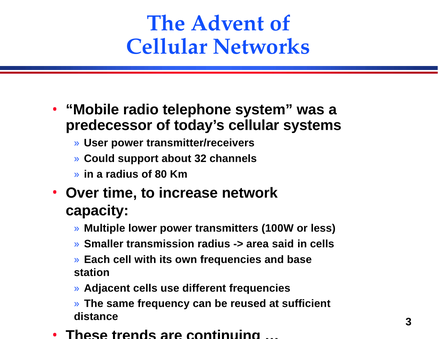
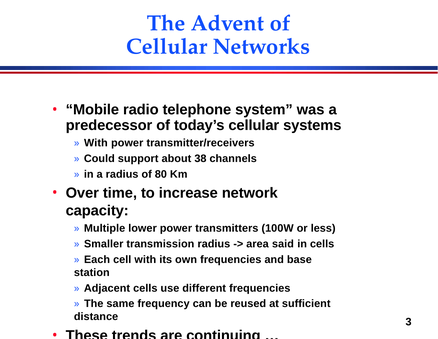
User: User -> With (96, 143)
32: 32 -> 38 (200, 158)
